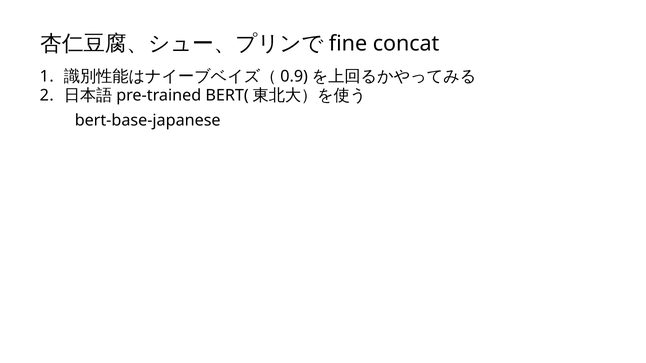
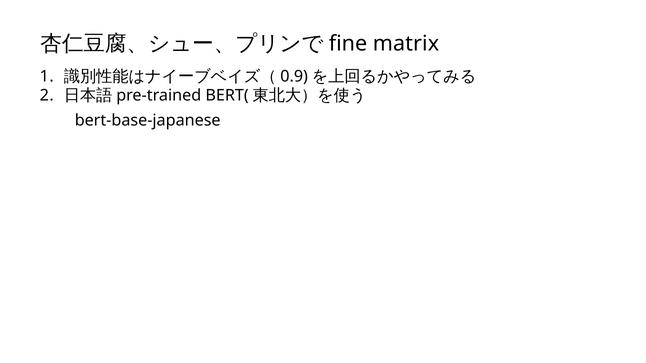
concat: concat -> matrix (406, 44)
